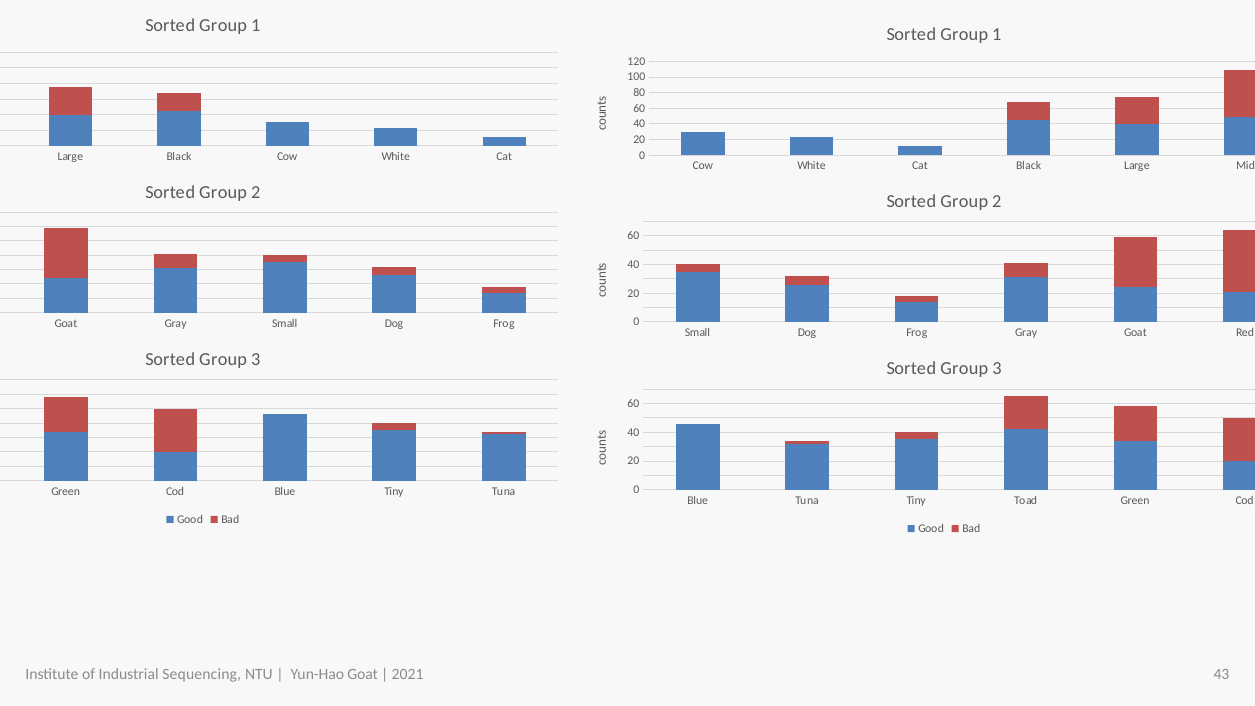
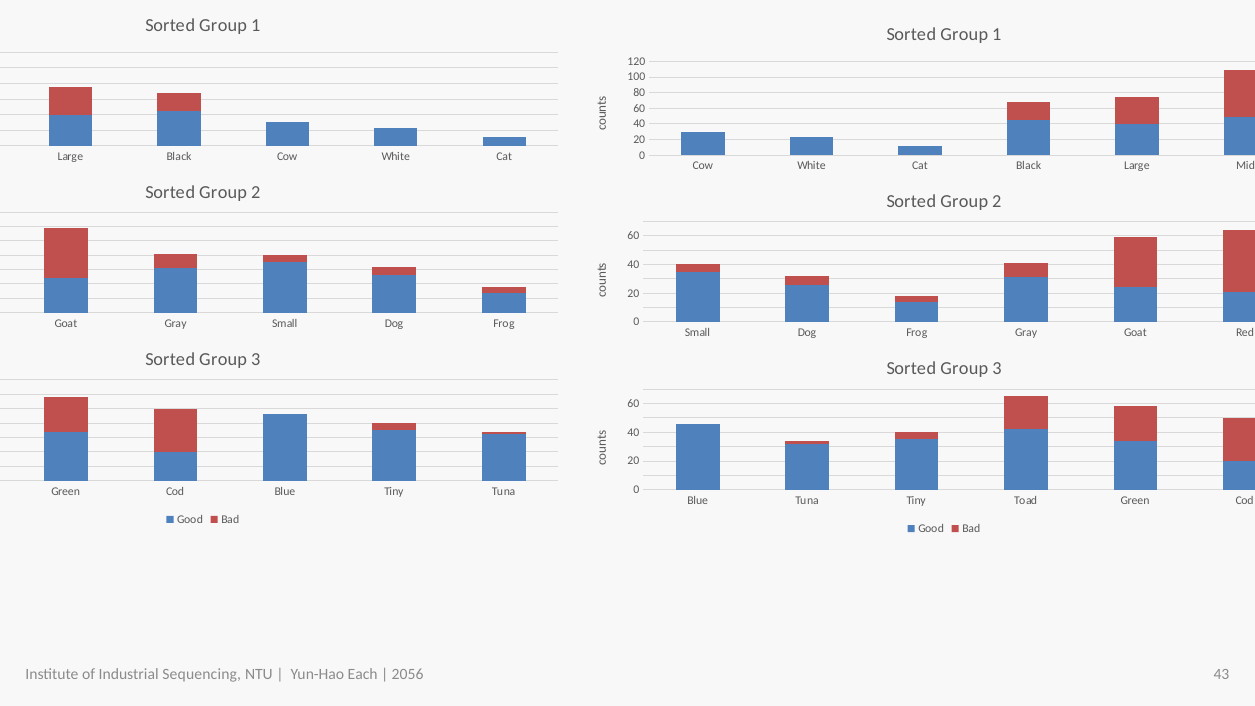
Yun-Hao Goat: Goat -> Each (363, 674)
2021: 2021 -> 2056 (408, 674)
